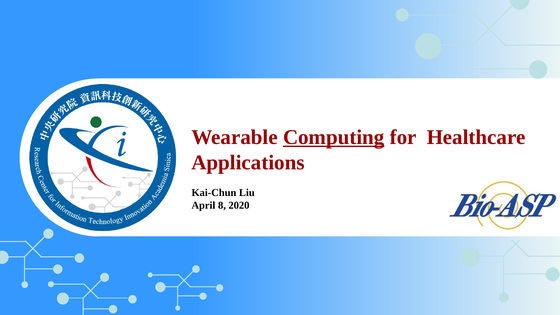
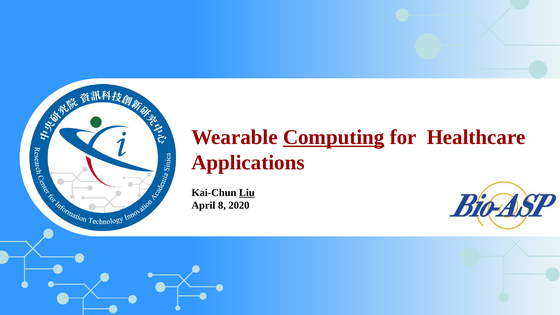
Liu underline: none -> present (247, 193)
